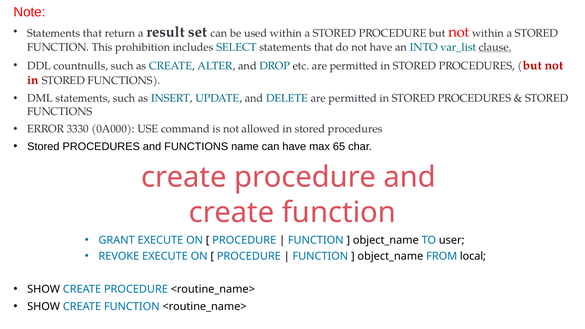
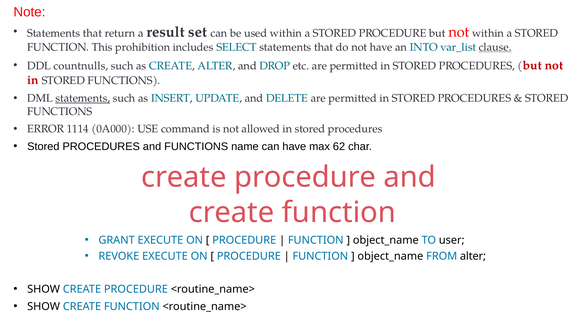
statements underline: none -> present (83, 98)
3330: 3330 -> 1114 (78, 129)
65: 65 -> 62 (339, 147)
FROM local: local -> alter (473, 256)
